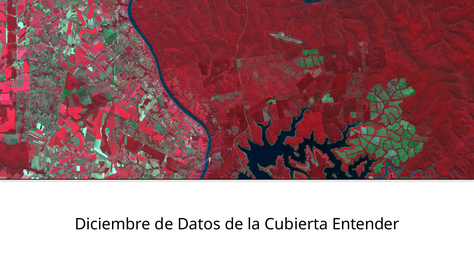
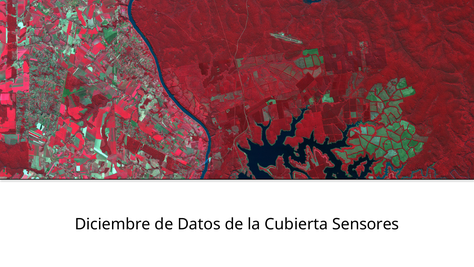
Entender: Entender -> Sensores (366, 224)
